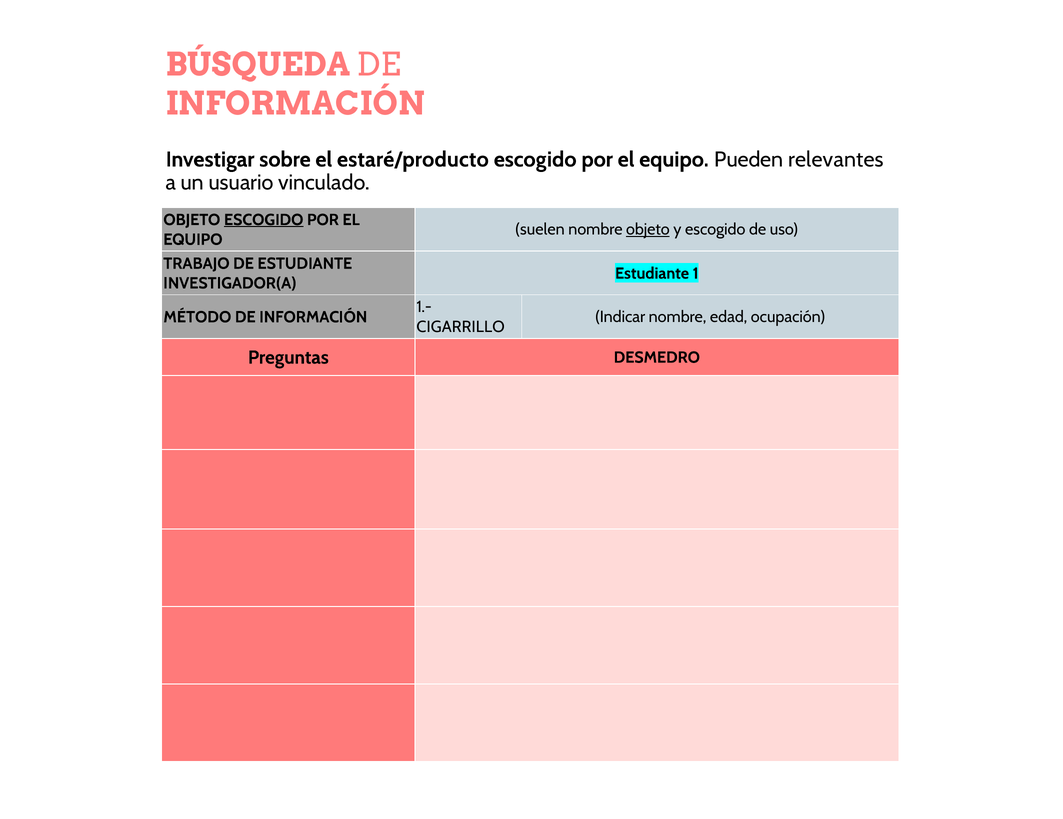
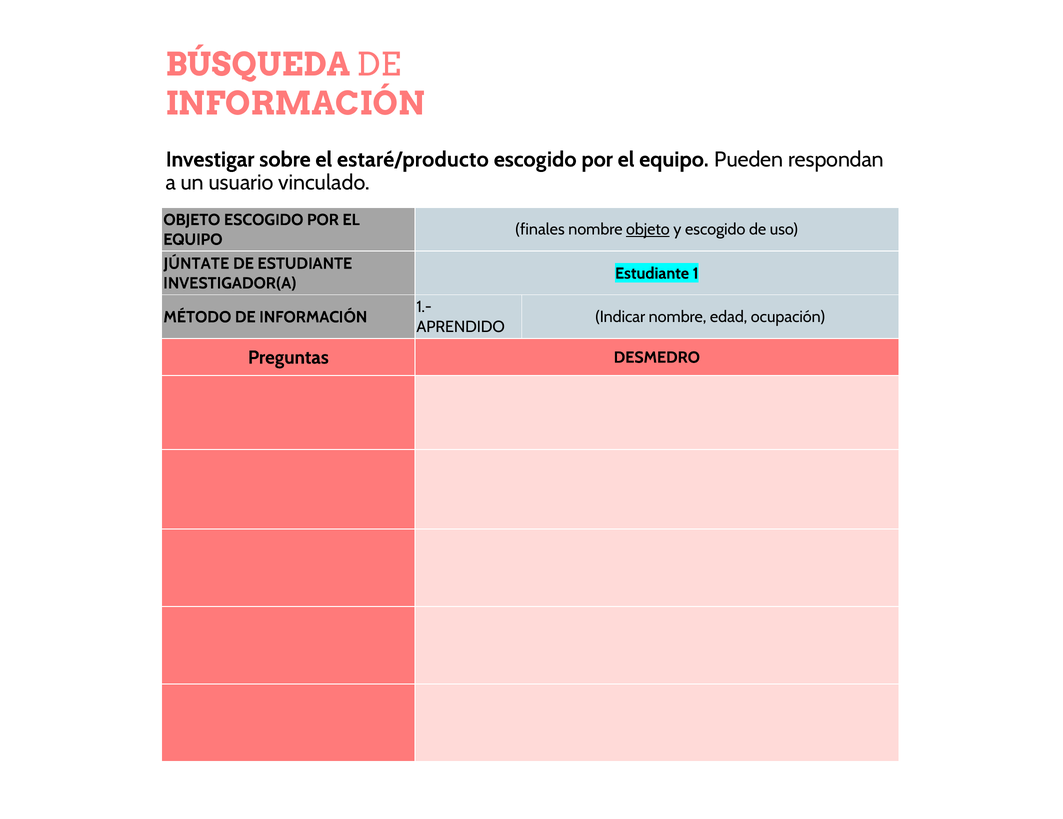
relevantes: relevantes -> respondan (836, 160)
ESCOGIDO underline: present -> none (264, 220)
suelen: suelen -> finales (540, 230)
TRABAJO: TRABAJO -> JÚNTATE (196, 264)
CIGARRILLO: CIGARRILLO -> APRENDIDO (461, 327)
